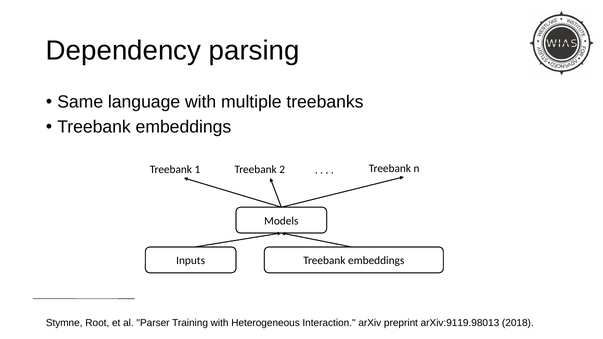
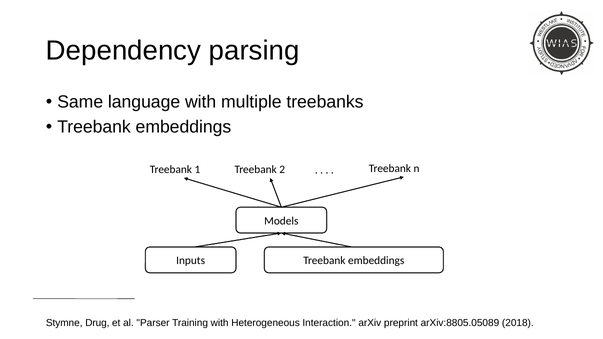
Root: Root -> Drug (97, 323)
arXiv:9119.98013: arXiv:9119.98013 -> arXiv:8805.05089 (460, 323)
